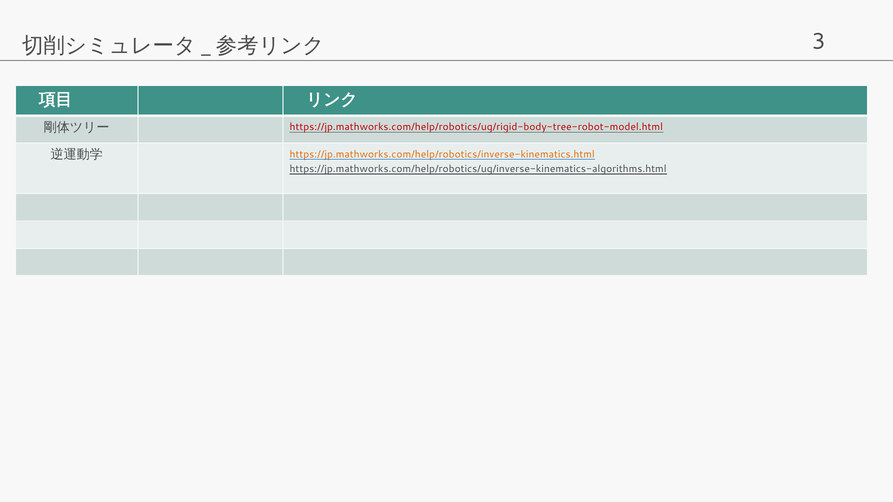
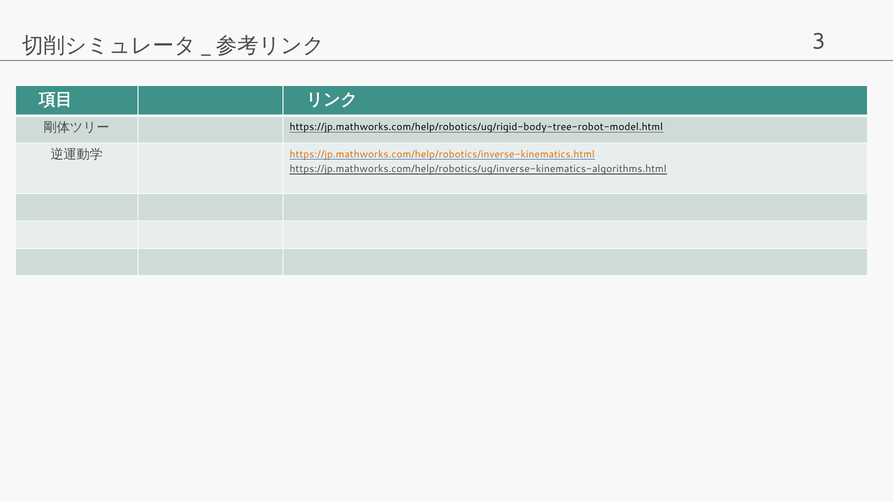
https://jp.mathworks.com/help/robotics/ug/rigid-body-tree-robot-model.html colour: red -> black (476, 127)
